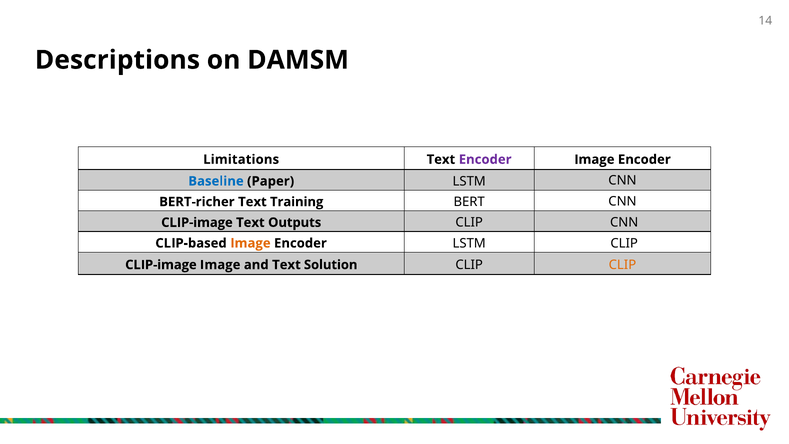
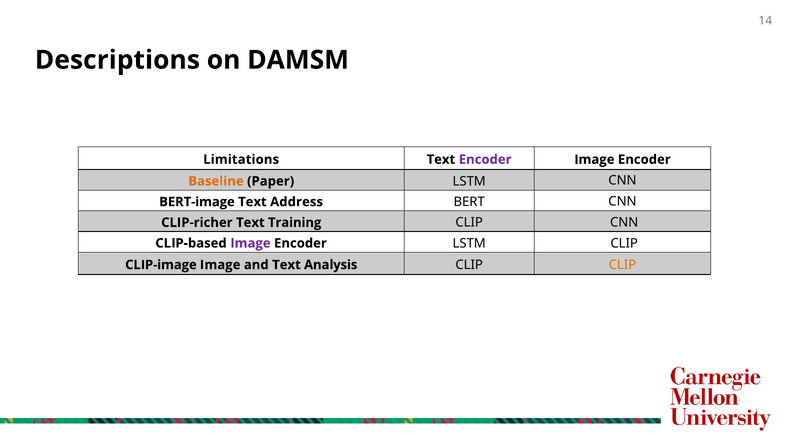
Baseline colour: blue -> orange (216, 181)
BERT-richer: BERT-richer -> BERT-image (197, 202)
Training: Training -> Address (297, 202)
CLIP-image: CLIP-image -> CLIP-richer (197, 222)
Outputs: Outputs -> Training (295, 222)
Image colour: orange -> purple (250, 243)
Solution: Solution -> Analysis (331, 265)
